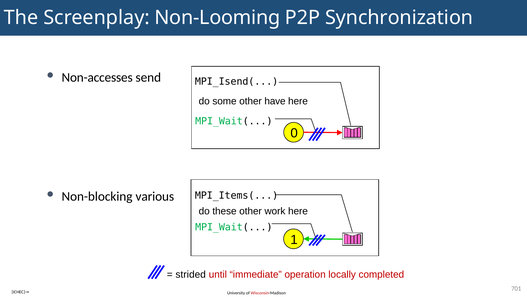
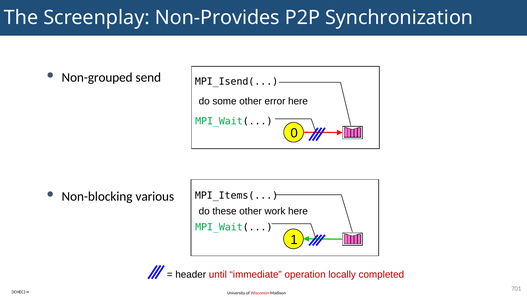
Non-Looming: Non-Looming -> Non-Provides (217, 18)
Non-accesses: Non-accesses -> Non-grouped (97, 77)
have: have -> error (275, 101)
strided: strided -> header (191, 274)
